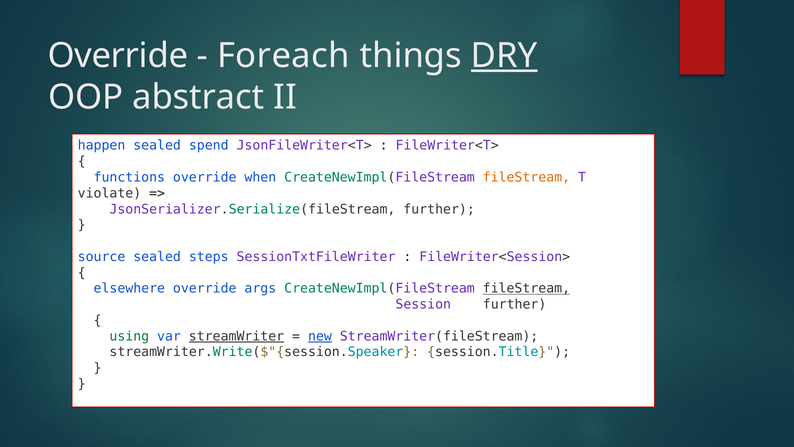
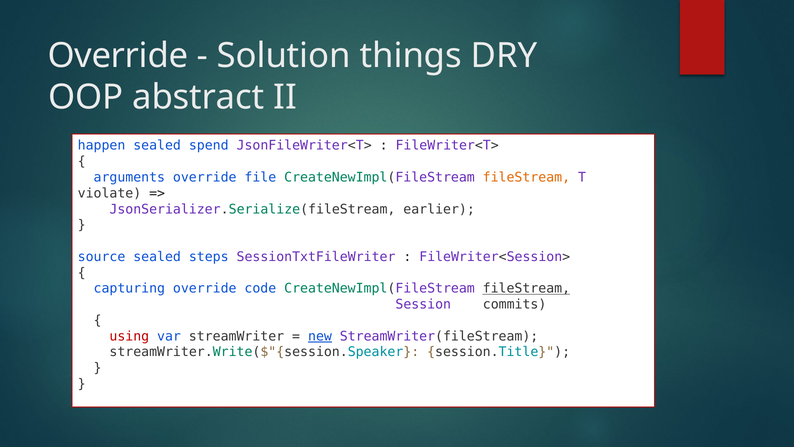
Foreach: Foreach -> Solution (284, 56)
DRY underline: present -> none (504, 56)
functions: functions -> arguments (129, 177)
when: when -> file (260, 177)
JsonSerializer.Serialize(fileStream further: further -> earlier (439, 209)
elsewhere: elsewhere -> capturing (129, 288)
args: args -> code (260, 288)
Session further: further -> commits (515, 304)
using colour: green -> red (129, 336)
streamWriter underline: present -> none (237, 336)
